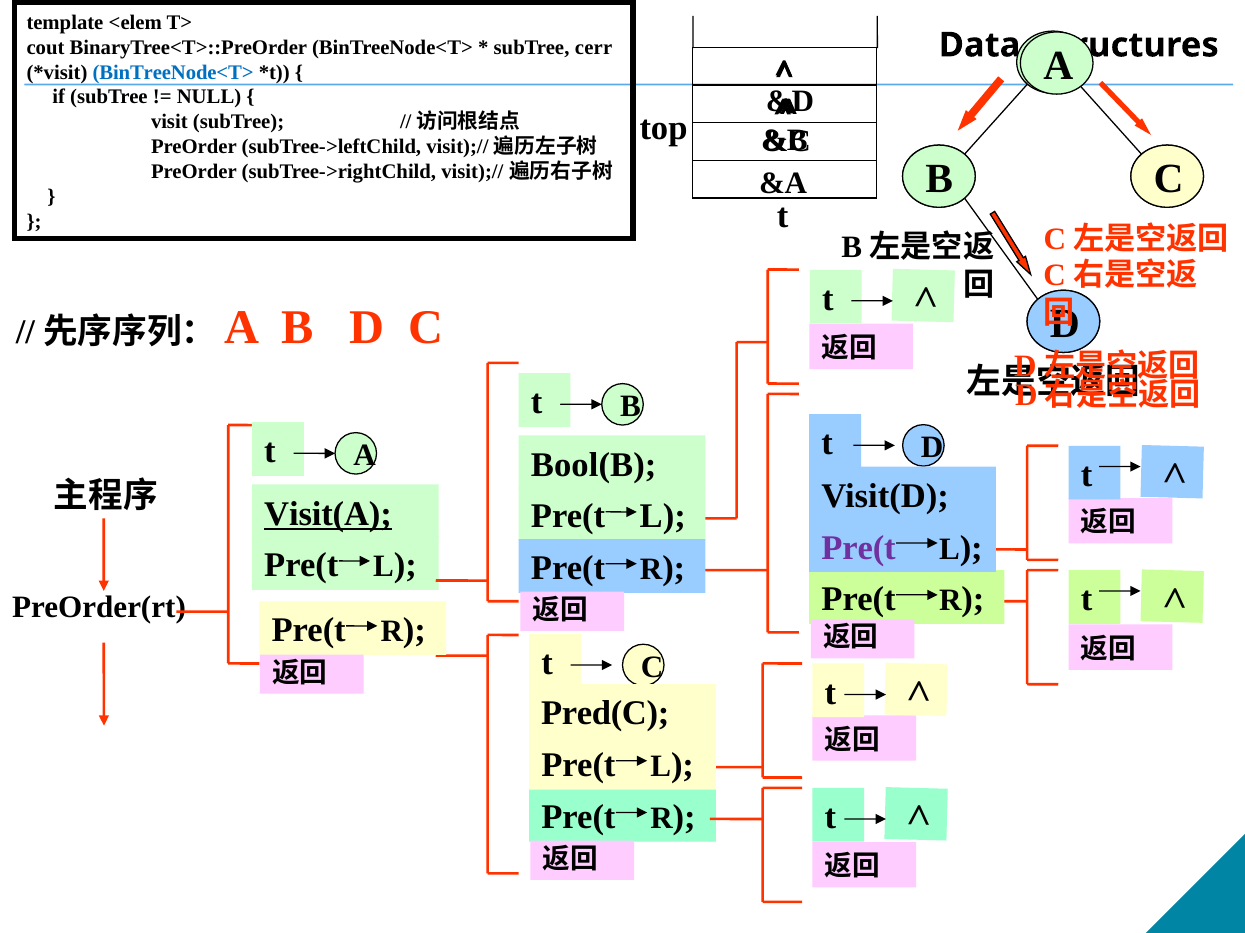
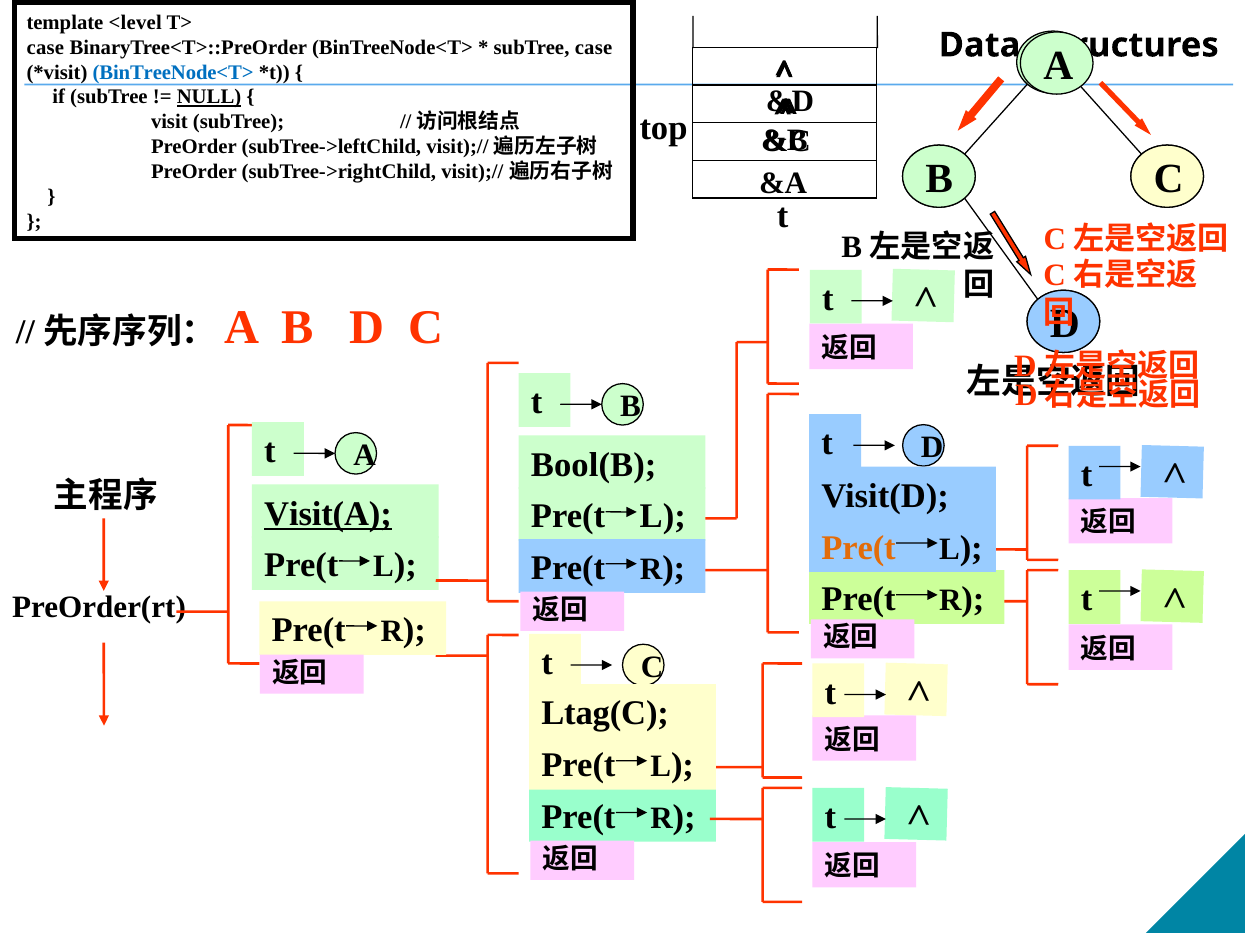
<elem: <elem -> <level (135, 22)
cout: cout -> case (45, 47)
subTree cerr: cerr -> case (594, 47)
NULL underline: none -> present (209, 97)
Pre(t colour: purple -> orange (859, 548)
Pred(C: Pred(C -> Ltag(C (605, 714)
